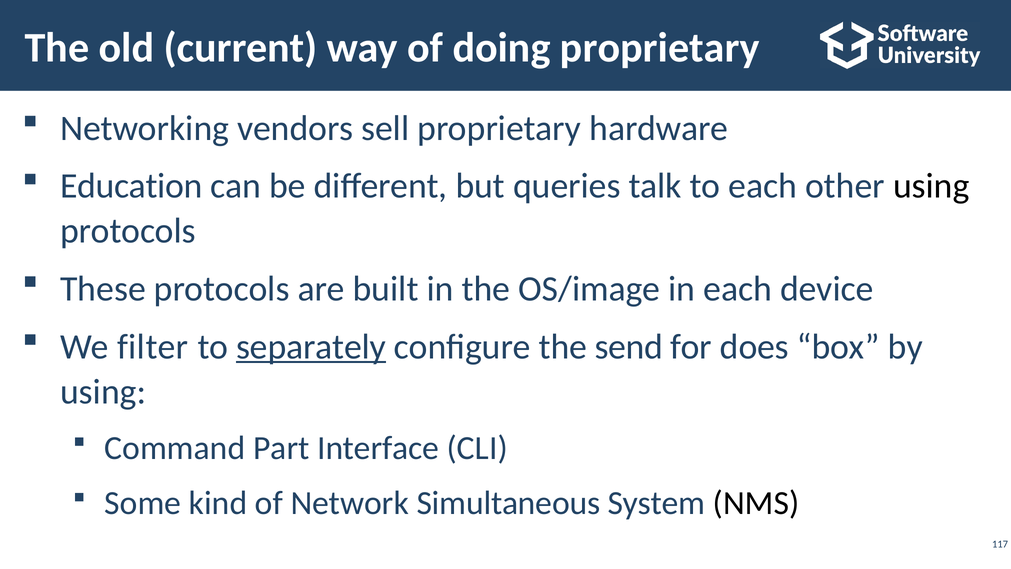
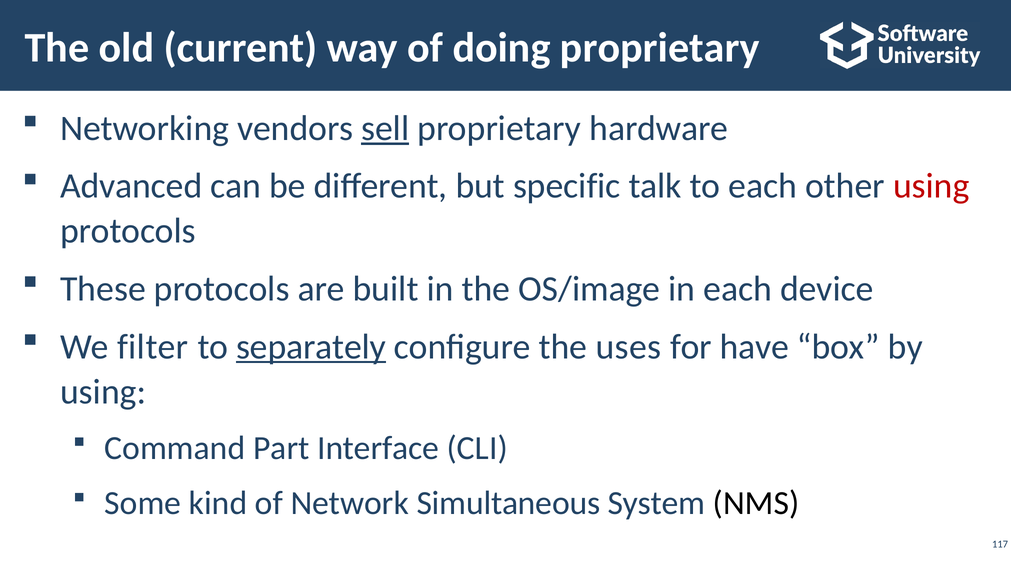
sell underline: none -> present (385, 128)
Education: Education -> Advanced (131, 186)
queries: queries -> specific (567, 186)
using colour: black -> red (931, 186)
send: send -> uses (629, 347)
does: does -> have (754, 347)
